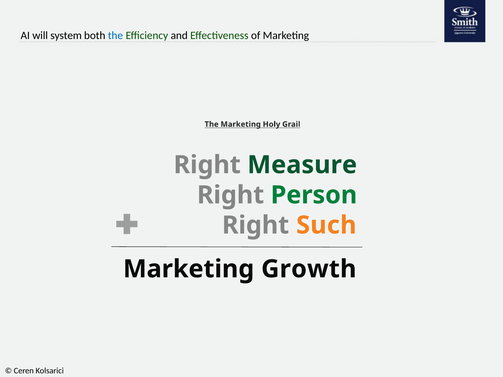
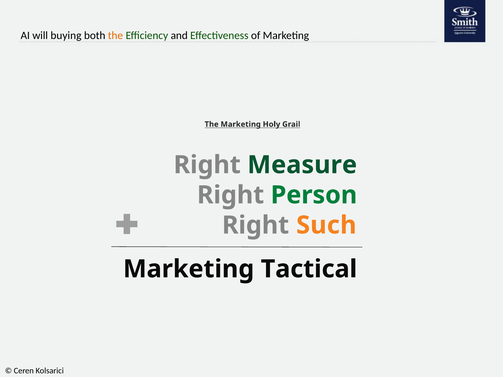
system: system -> buying (66, 35)
the colour: blue -> orange (115, 35)
Growth: Growth -> Tactical (309, 269)
